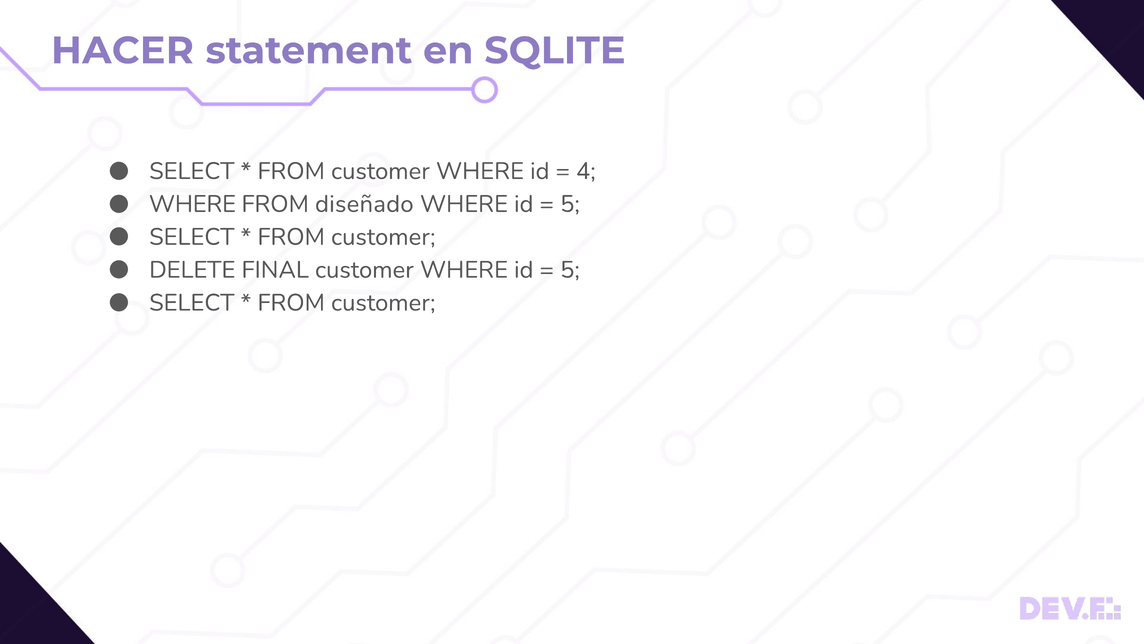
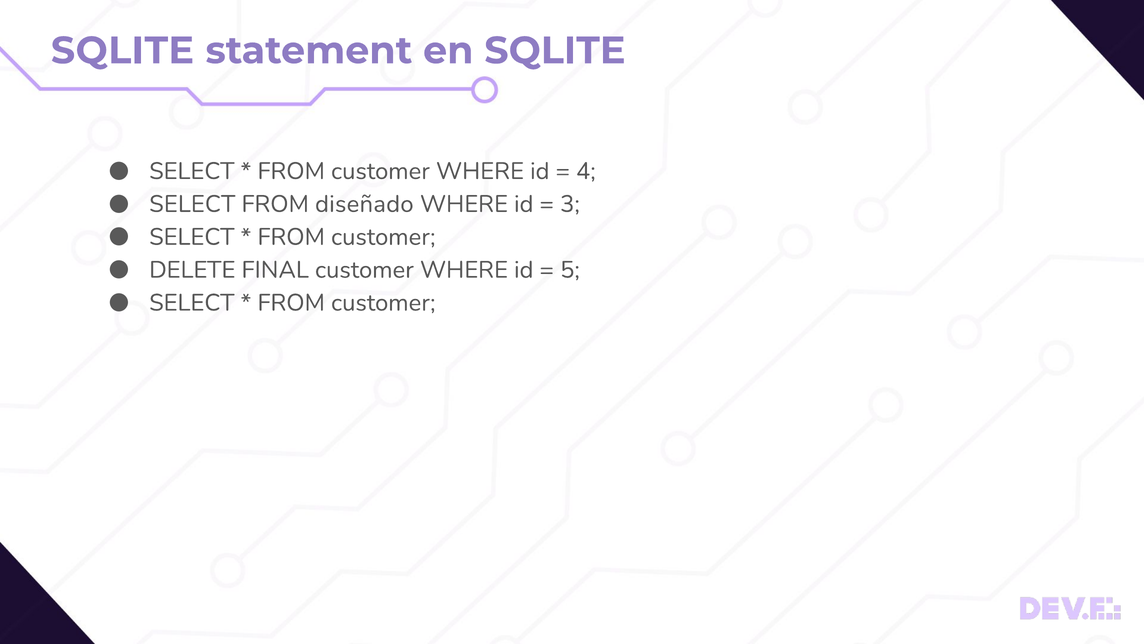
HACER: HACER -> SQLITE (122, 51)
WHERE: WHERE -> SELECT (192, 204)
5: 5 -> 3 (570, 204)
